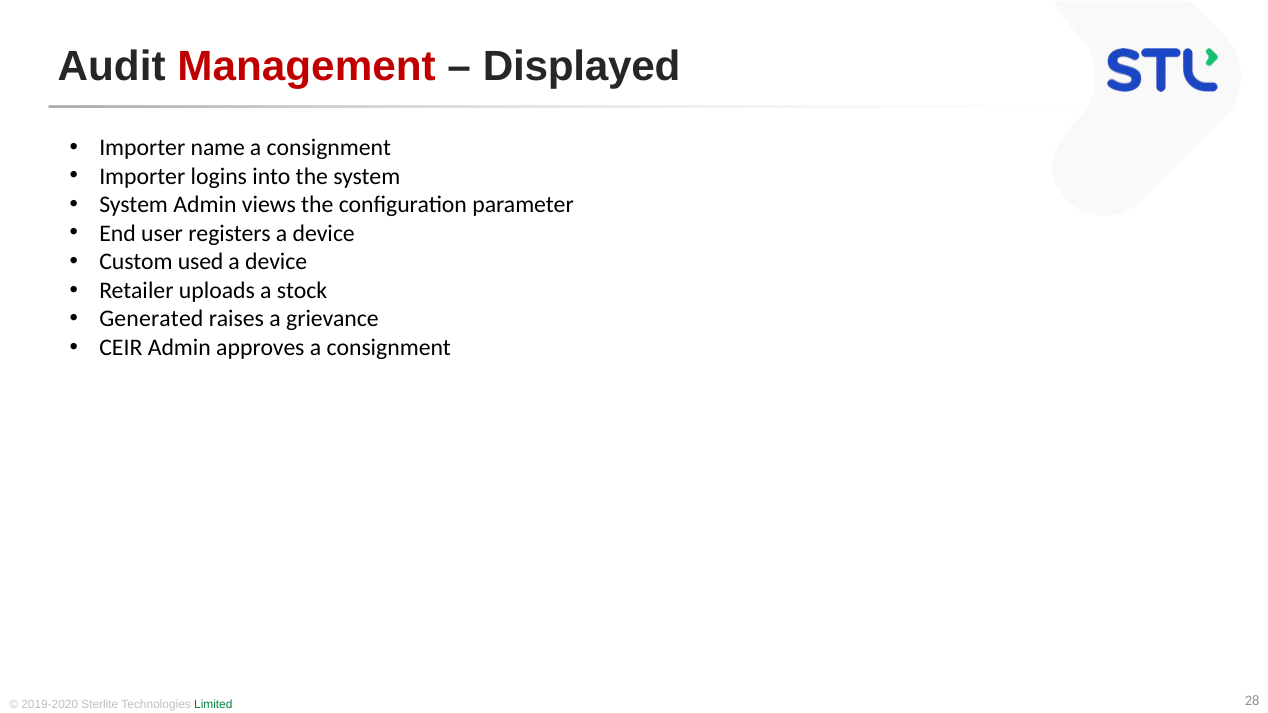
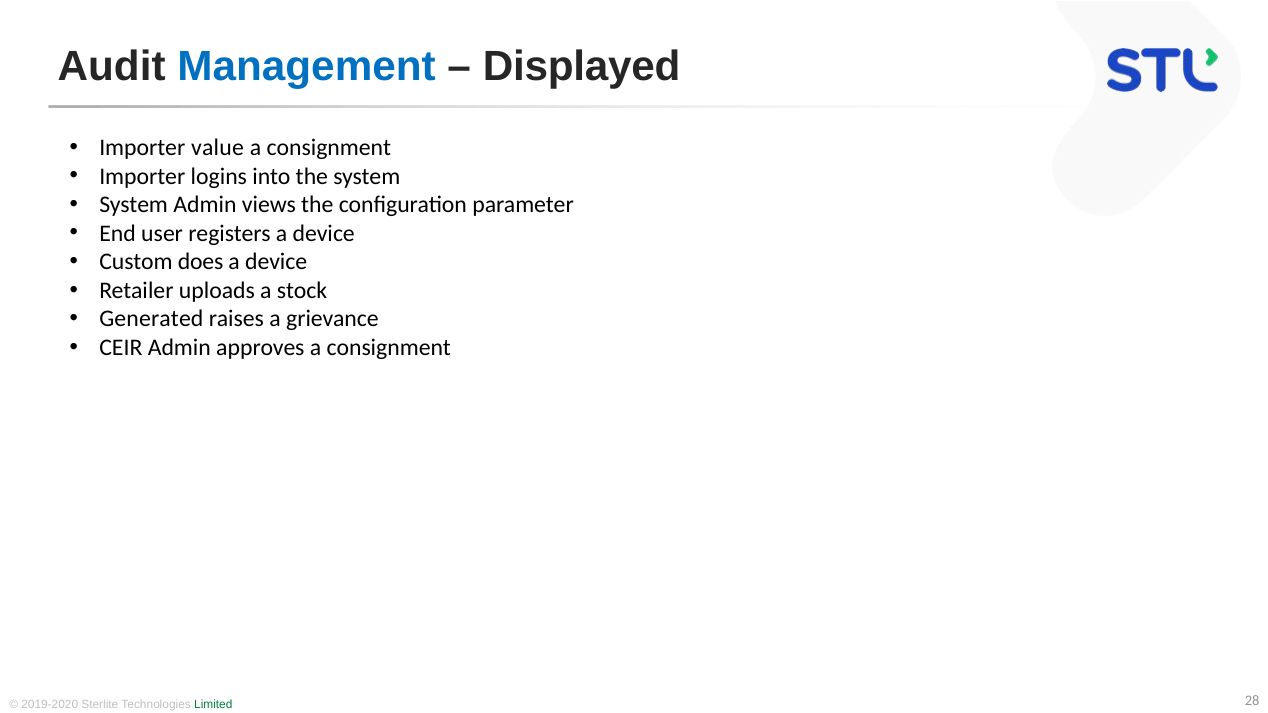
Management colour: red -> blue (307, 67)
name: name -> value (218, 148)
used: used -> does (201, 262)
